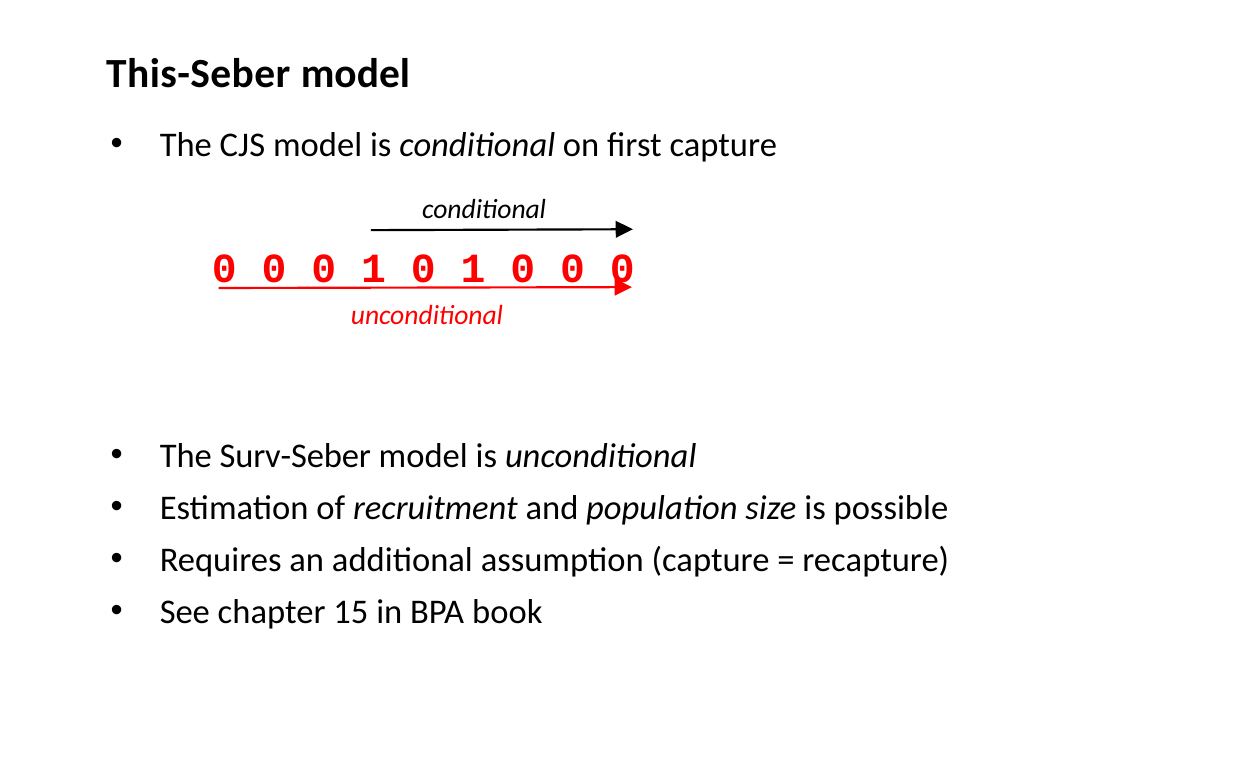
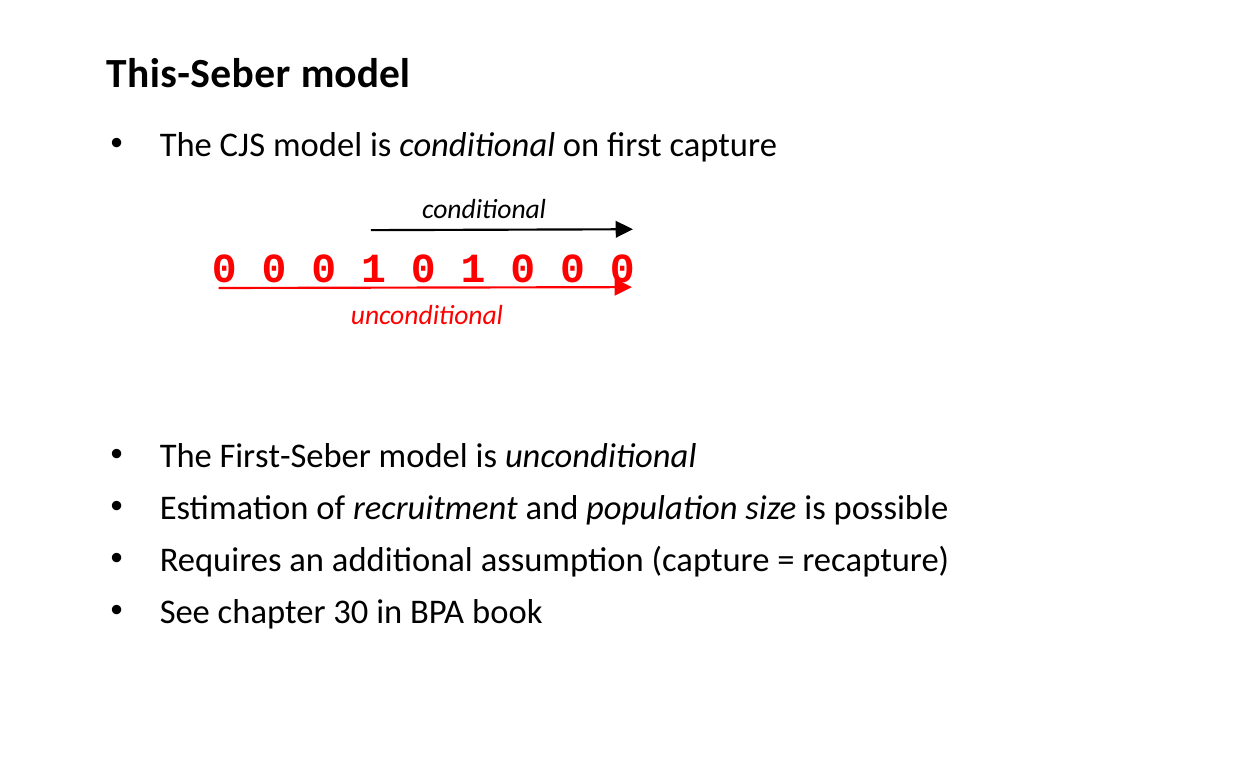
Surv-Seber: Surv-Seber -> First-Seber (295, 456)
15: 15 -> 30 (351, 612)
